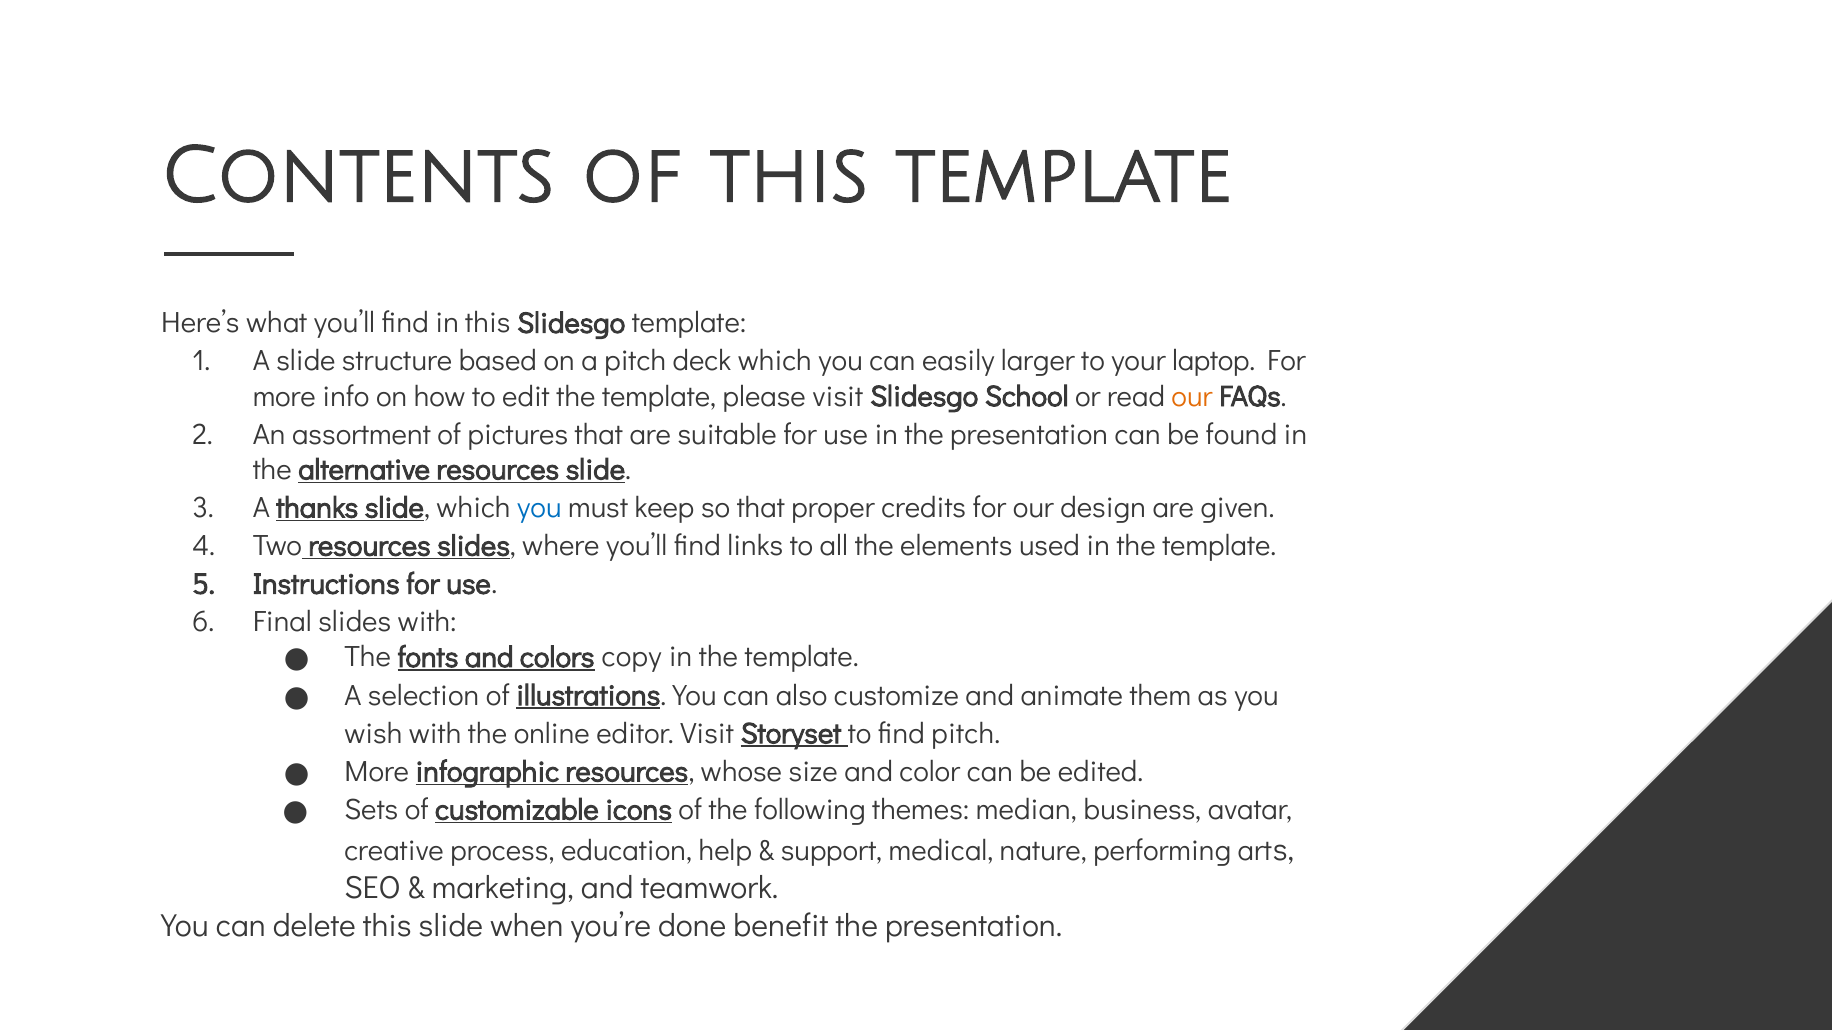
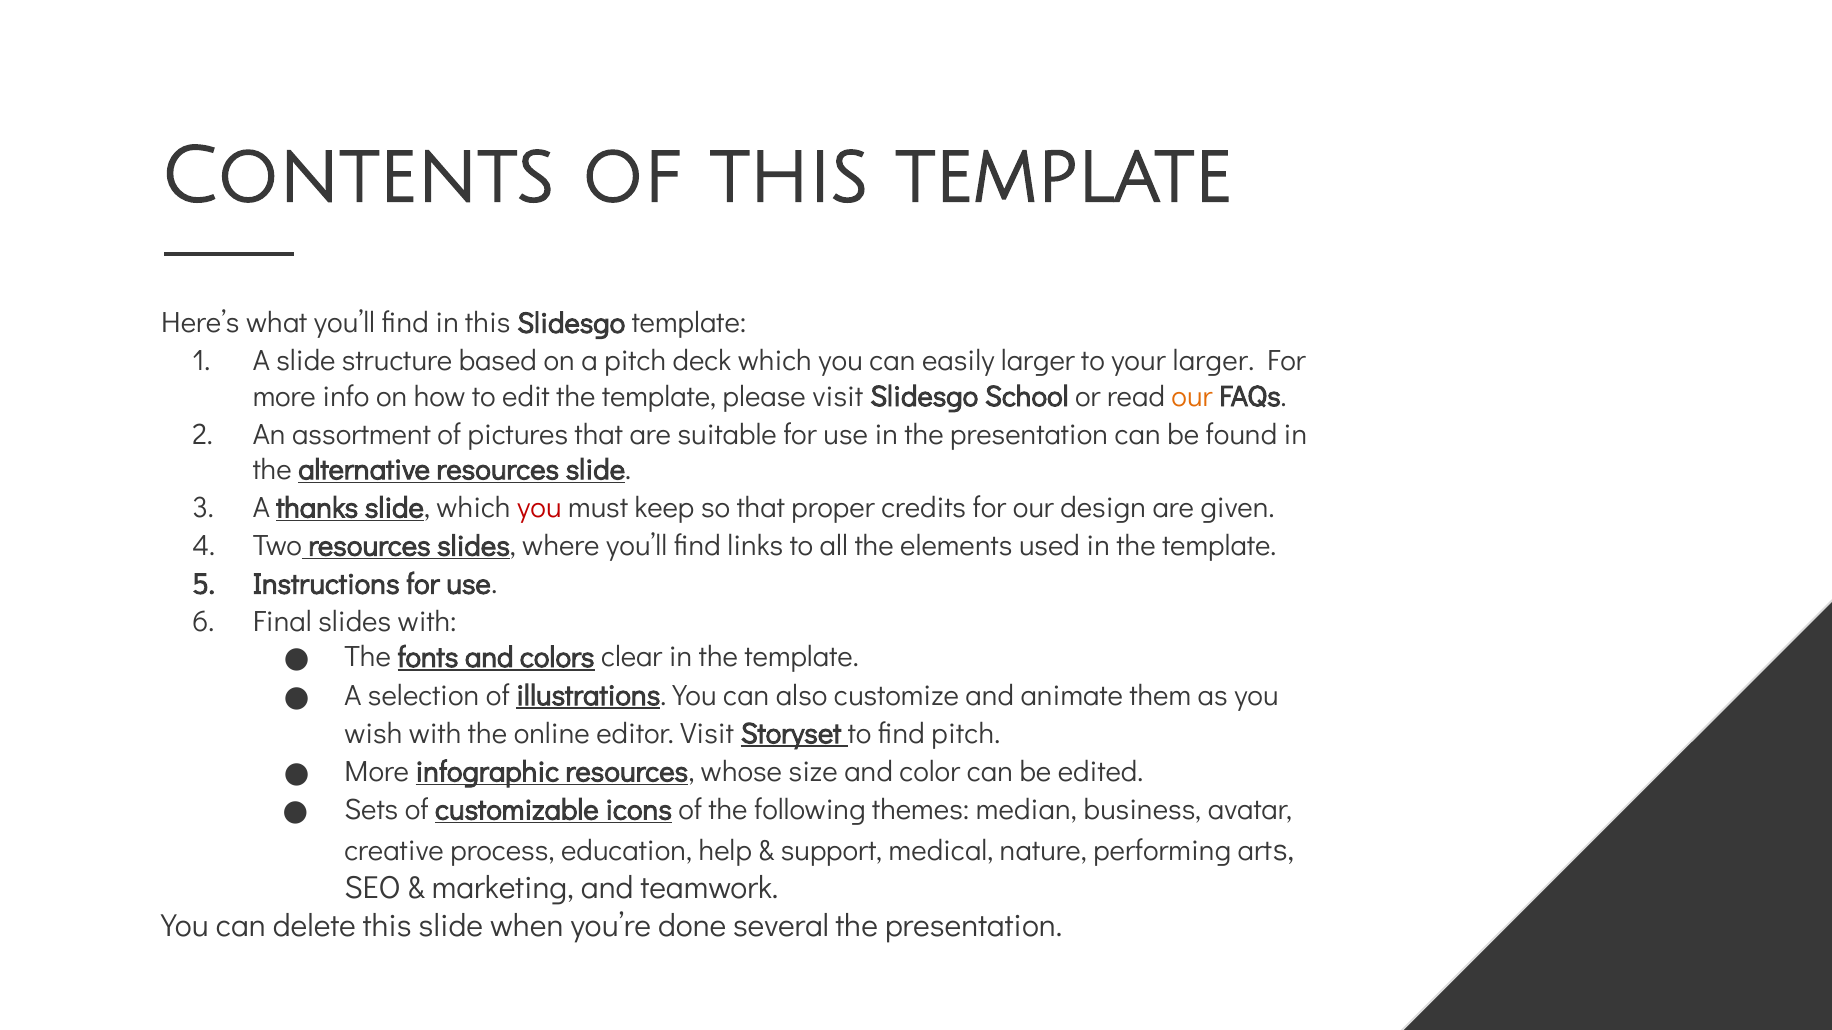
your laptop: laptop -> larger (1213, 361)
you colour: blue -> red (539, 508)
copy: copy -> clear (632, 658)
benefit: benefit -> several (781, 926)
